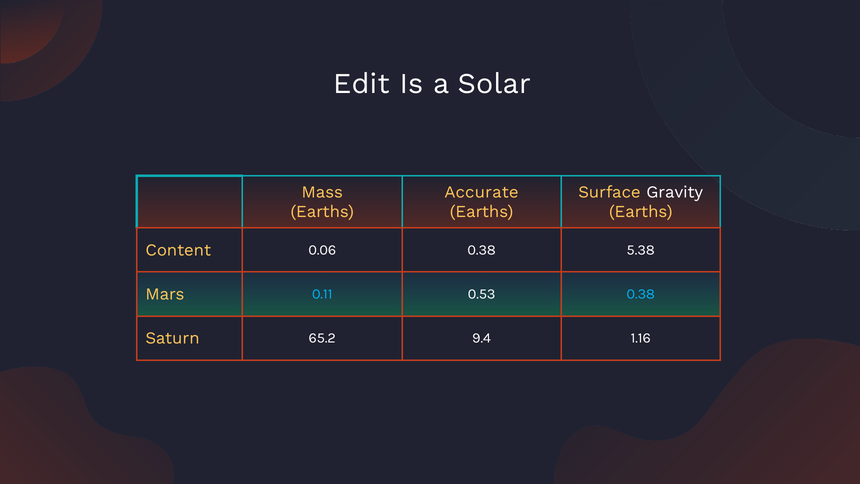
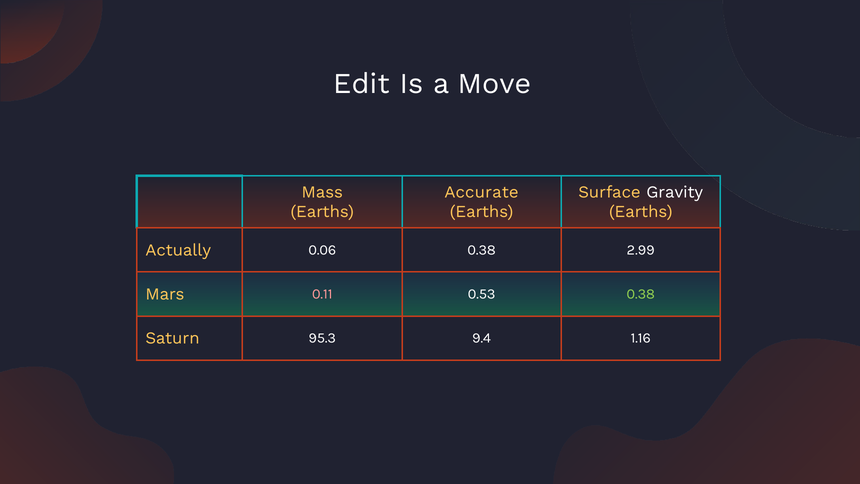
Solar: Solar -> Move (494, 84)
Content: Content -> Actually (178, 250)
5.38: 5.38 -> 2.99 (641, 250)
0.11 colour: light blue -> pink (322, 294)
0.38 colour: light blue -> light green (641, 294)
65.2: 65.2 -> 95.3 (322, 338)
